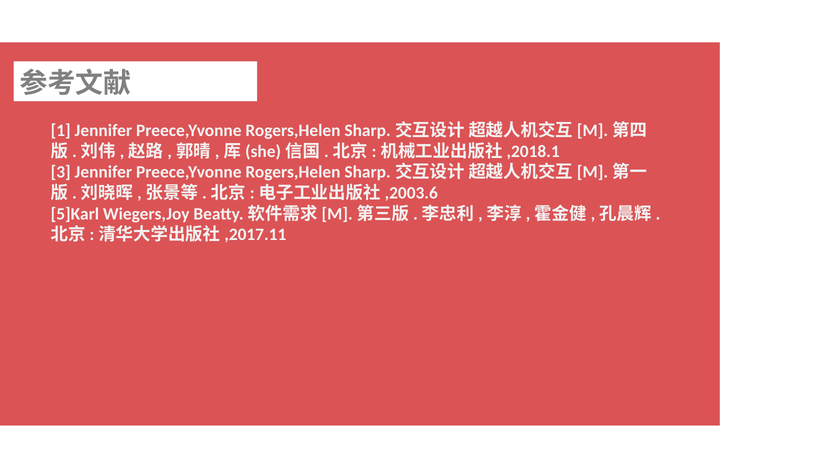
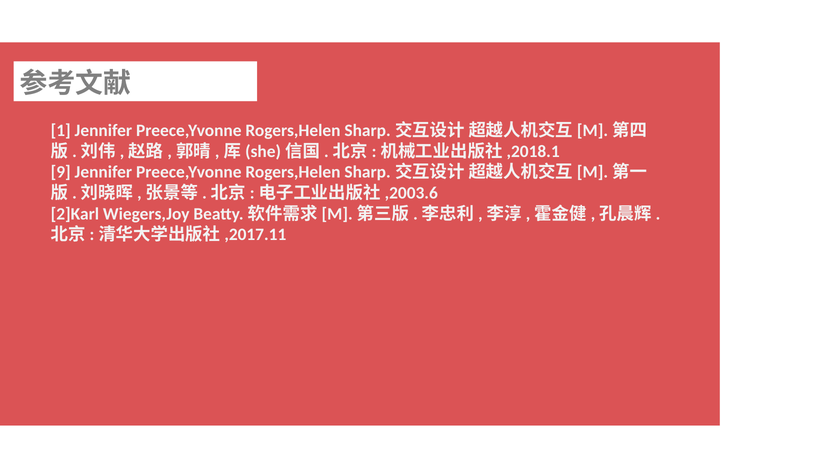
3: 3 -> 9 (61, 172)
5]Karl: 5]Karl -> 2]Karl (75, 214)
